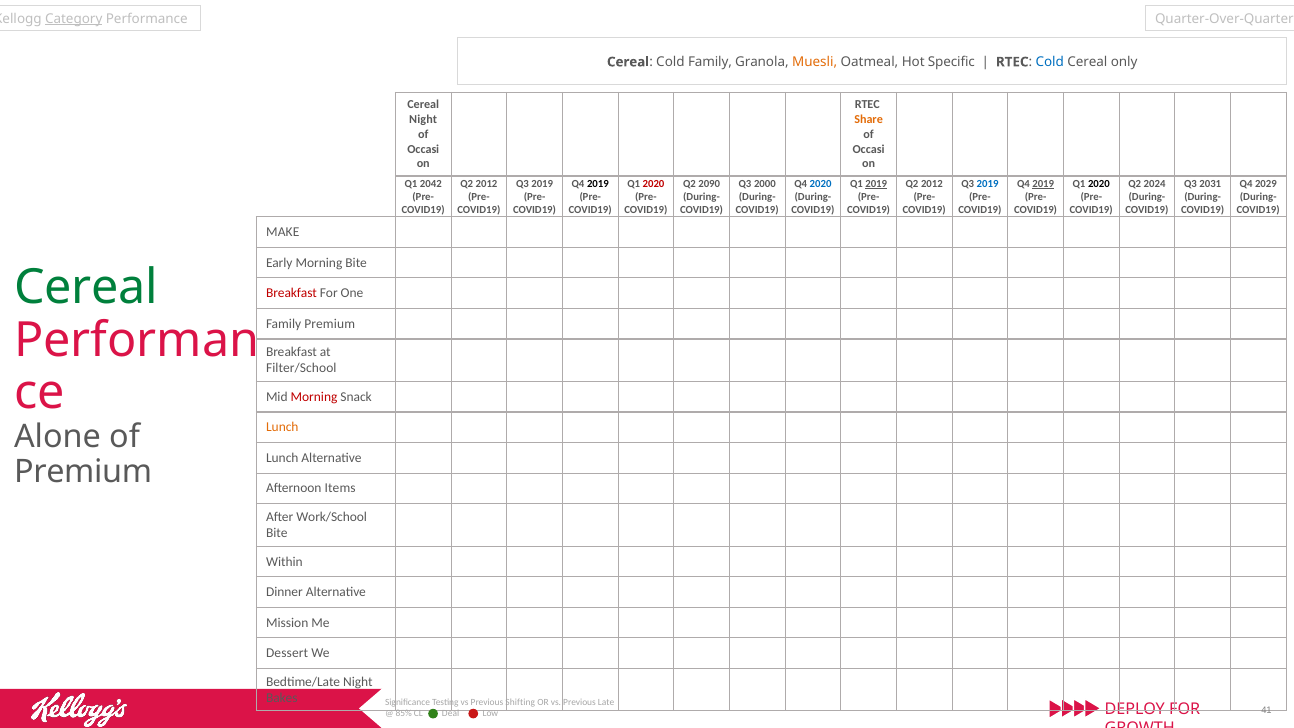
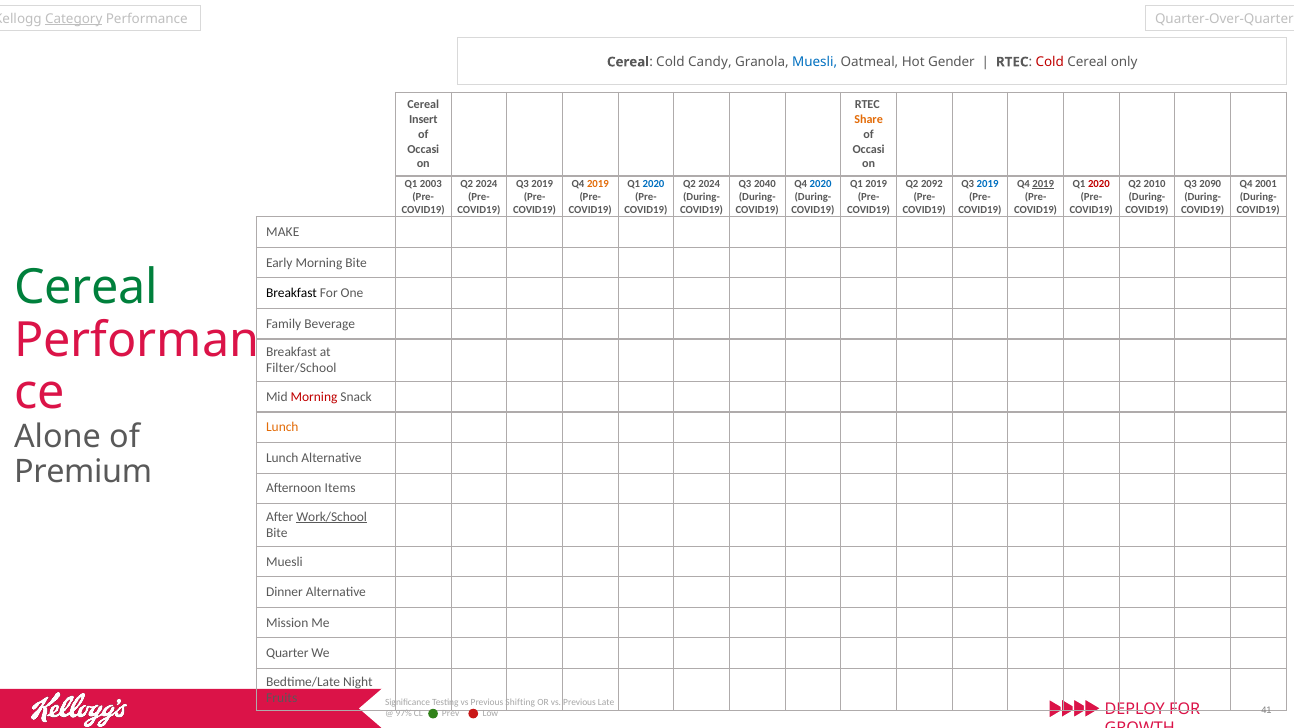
Cold Family: Family -> Candy (710, 62)
Muesli colour: orange -> blue (815, 62)
Specific: Specific -> Gender (951, 62)
Cold colour: blue -> red (1050, 62)
Night: Night -> Insert (423, 120)
2042: 2042 -> 2003 (431, 184)
2012: 2012 -> 2024 (487, 184)
2019 colour: black -> orange (598, 184)
2020 colour: red -> blue (654, 184)
2090: 2090 -> 2024 (709, 184)
2000: 2000 -> 2040 (765, 184)
2019 underline: present -> none (876, 184)
2012: 2012 -> 2092 (932, 184)
2020 colour: black -> red (1099, 184)
2024: 2024 -> 2010 (1155, 184)
2031: 2031 -> 2090 (1210, 184)
2029: 2029 -> 2001 (1266, 184)
Breakfast colour: red -> black (292, 293)
Family Premium: Premium -> Beverage (330, 324)
Work/School underline: none -> present (332, 517)
Within: Within -> Muesli (284, 561)
Dessert: Dessert -> Quarter (287, 653)
Bakes: Bakes -> Fruits (282, 698)
85%: 85% -> 97% (404, 713)
Deal: Deal -> Prev (451, 713)
